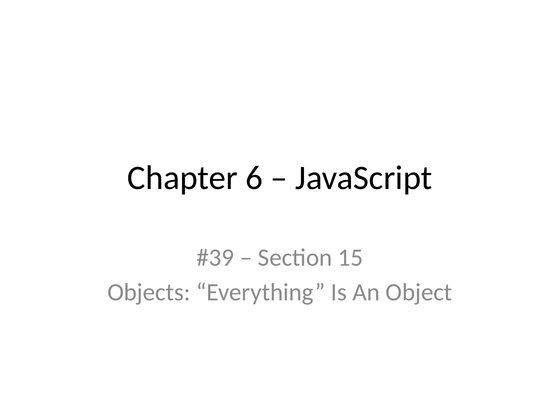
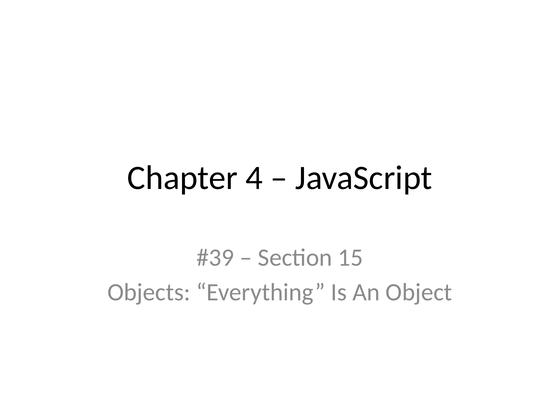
6: 6 -> 4 (254, 178)
